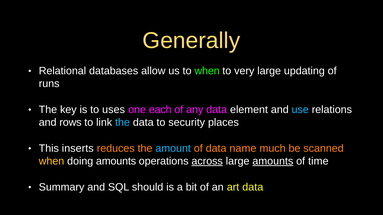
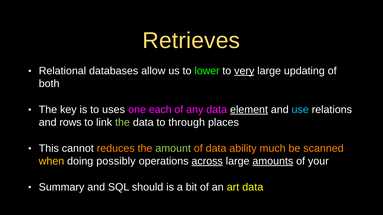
Generally: Generally -> Retrieves (191, 41)
to when: when -> lower (207, 71)
very underline: none -> present (244, 71)
runs: runs -> both (49, 84)
element underline: none -> present (249, 110)
the colour: light blue -> light green (122, 123)
security: security -> through (187, 123)
inserts: inserts -> cannot (78, 149)
amount colour: light blue -> light green (173, 149)
name: name -> ability (243, 149)
doing amounts: amounts -> possibly (116, 161)
time: time -> your (318, 161)
